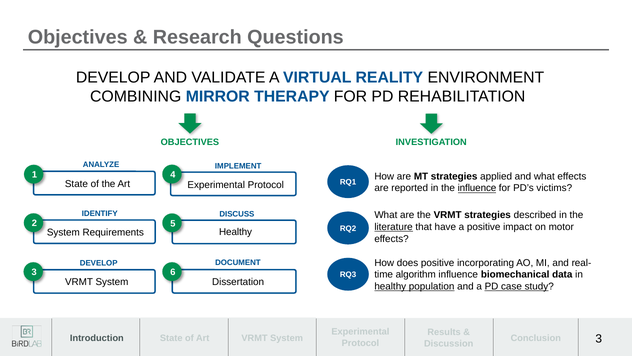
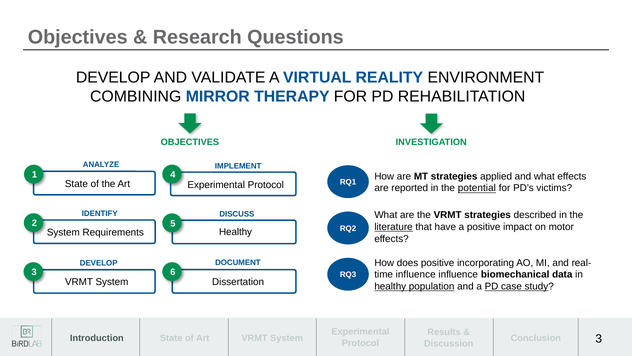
the influence: influence -> potential (477, 188)
algorithm: algorithm -> influence (416, 274)
